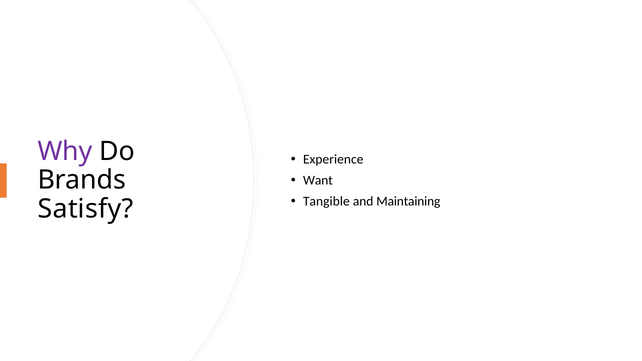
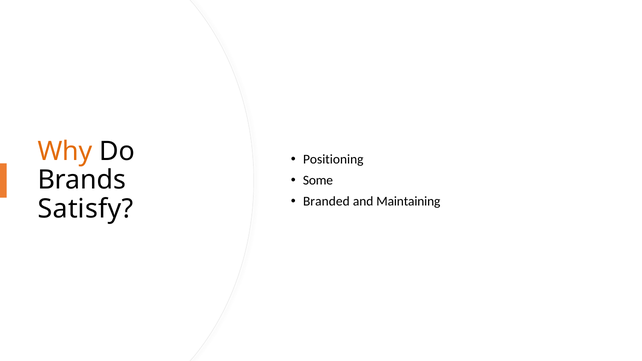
Why colour: purple -> orange (65, 151)
Experience: Experience -> Positioning (333, 159)
Want: Want -> Some (318, 180)
Tangible: Tangible -> Branded (326, 202)
